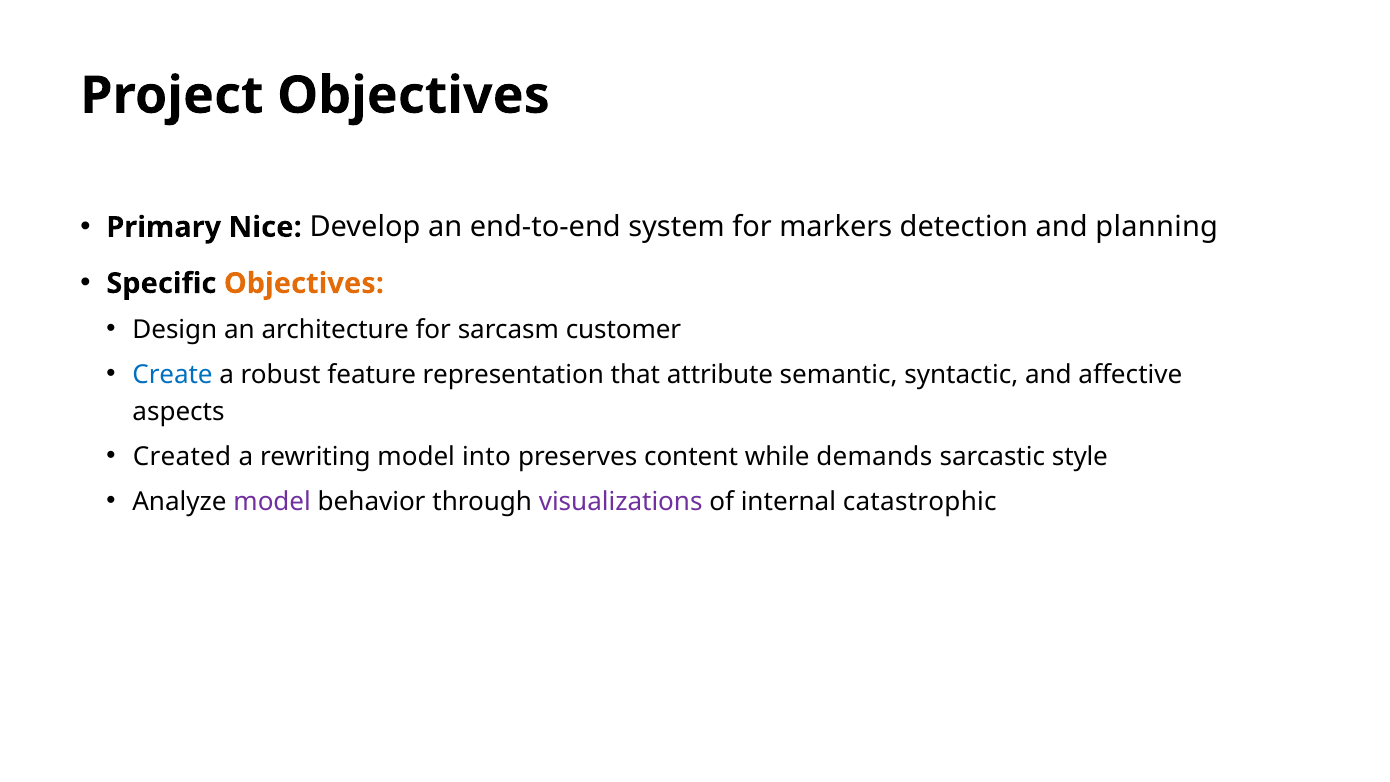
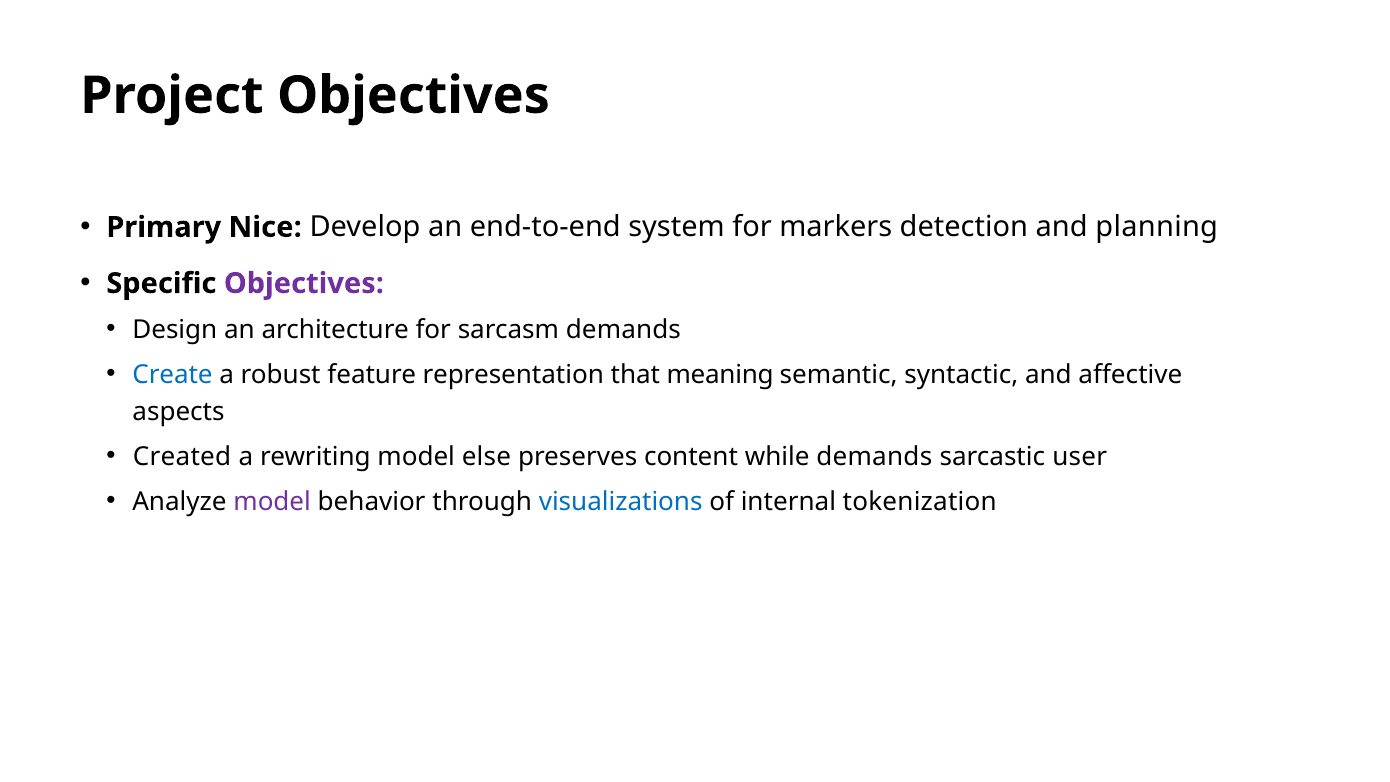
Objectives colour: orange -> purple (304, 283)
sarcasm customer: customer -> demands (623, 330)
attribute: attribute -> meaning (720, 374)
into: into -> else (486, 457)
style: style -> user (1080, 457)
visualizations colour: purple -> blue (621, 501)
catastrophic: catastrophic -> tokenization (920, 501)
